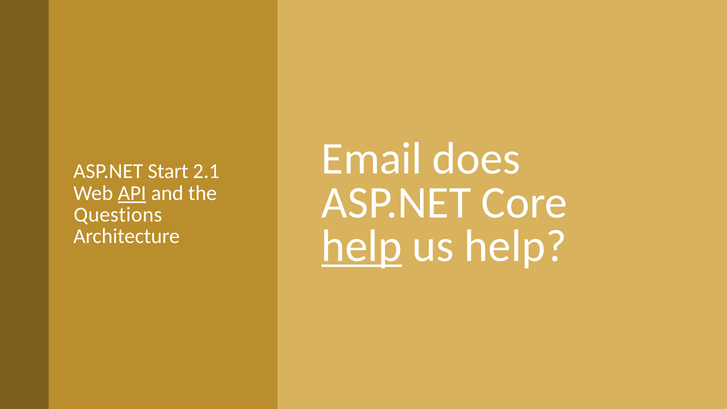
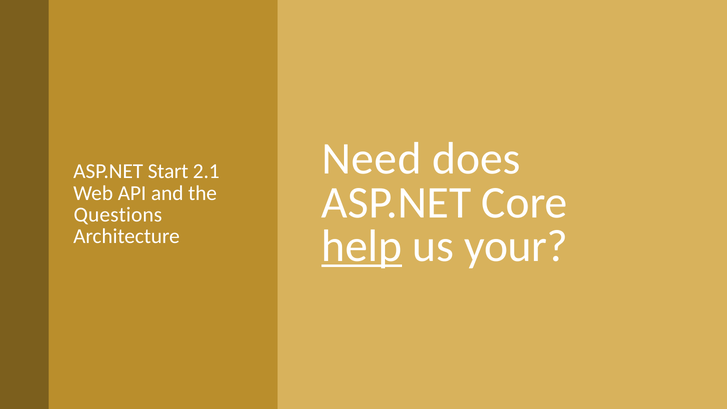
Email: Email -> Need (372, 159)
API underline: present -> none (132, 193)
us help: help -> your (516, 246)
